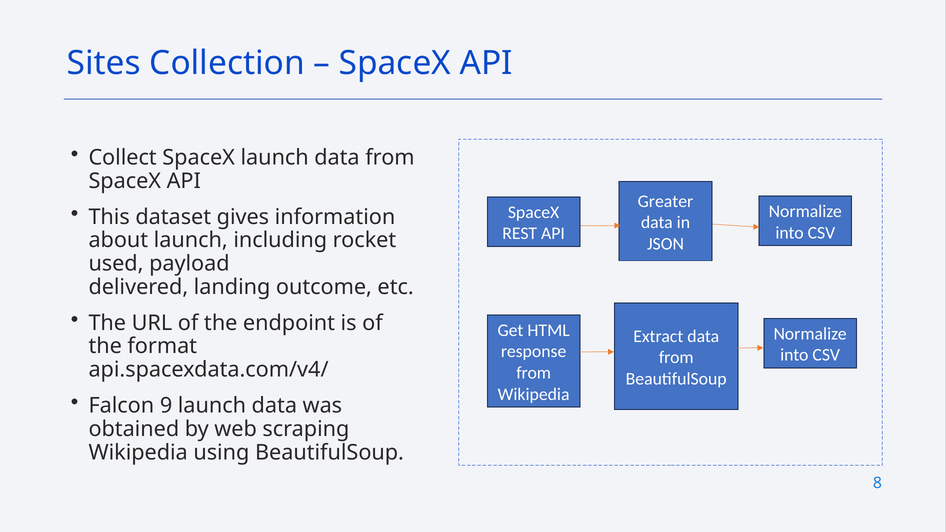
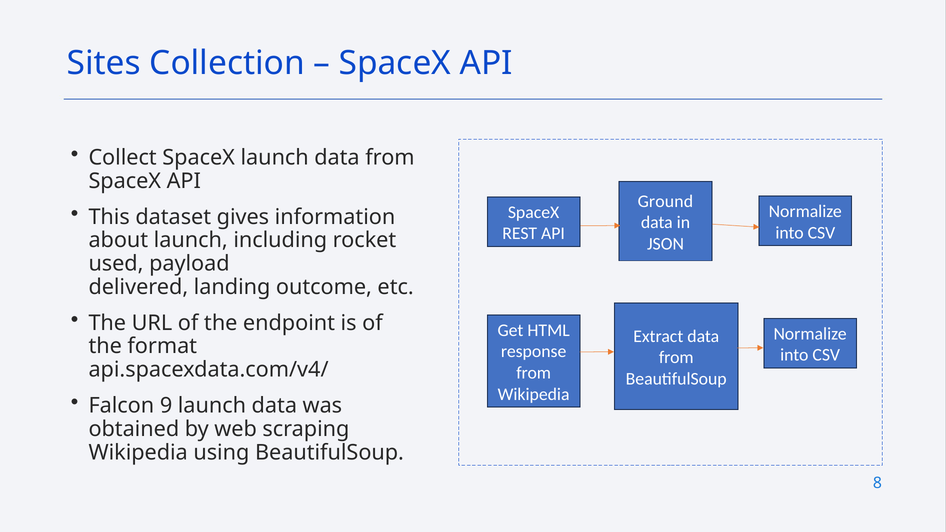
Greater: Greater -> Ground (665, 201)
